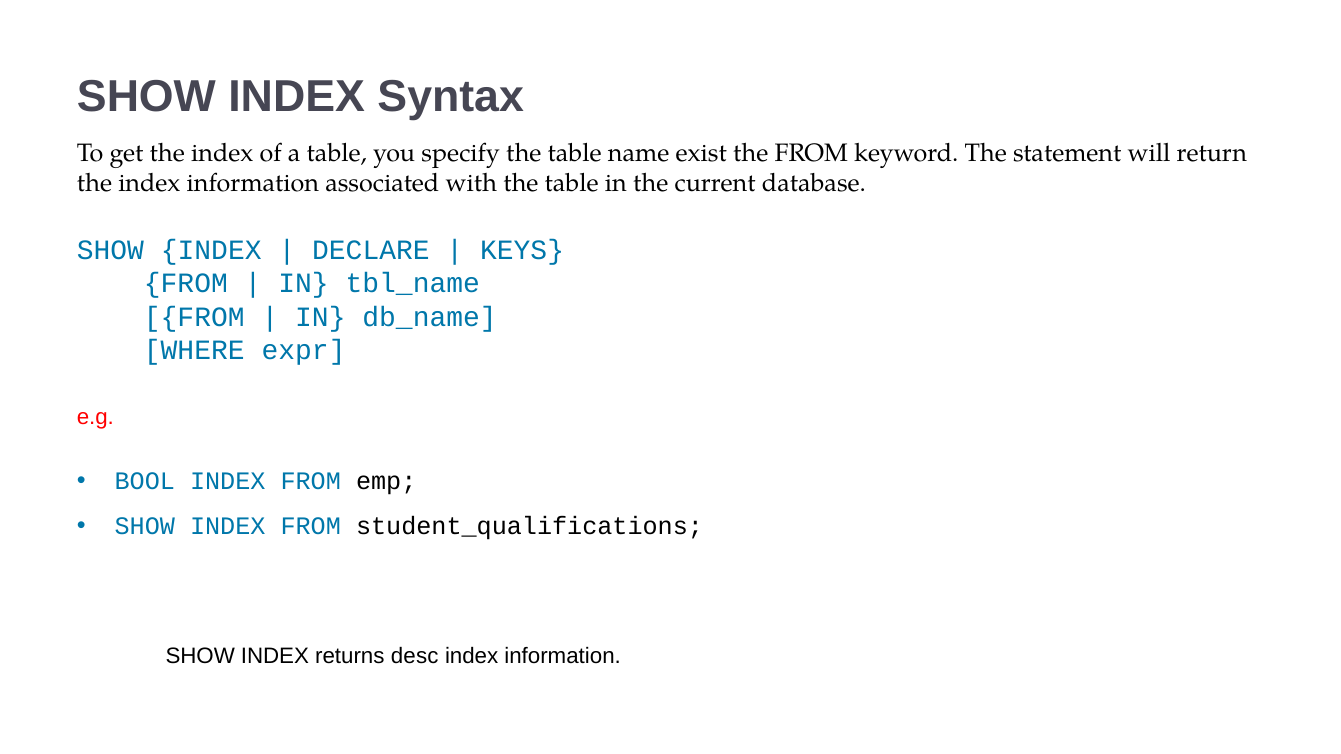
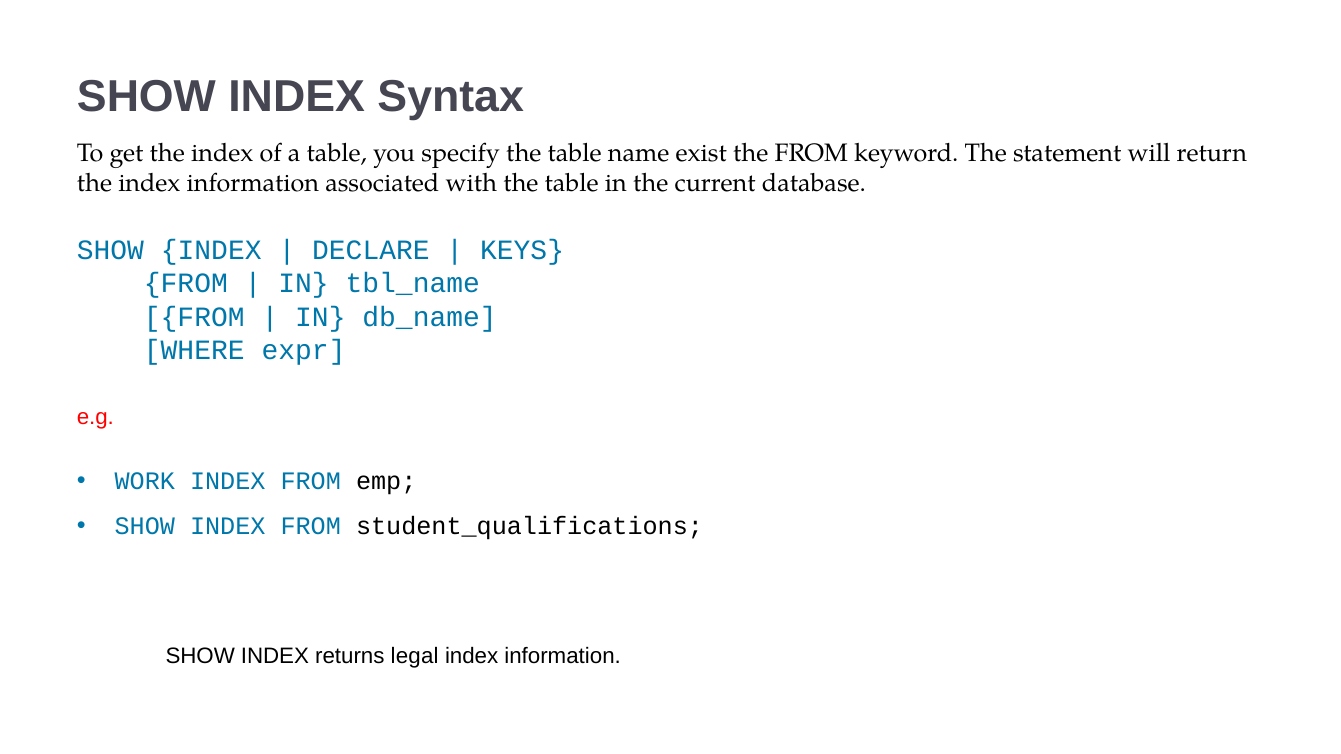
BOOL: BOOL -> WORK (145, 481)
desc: desc -> legal (415, 656)
